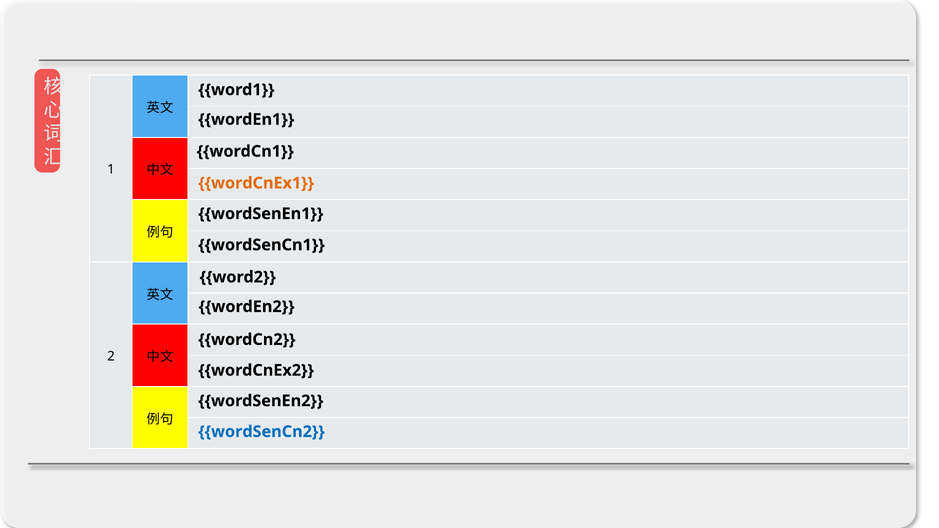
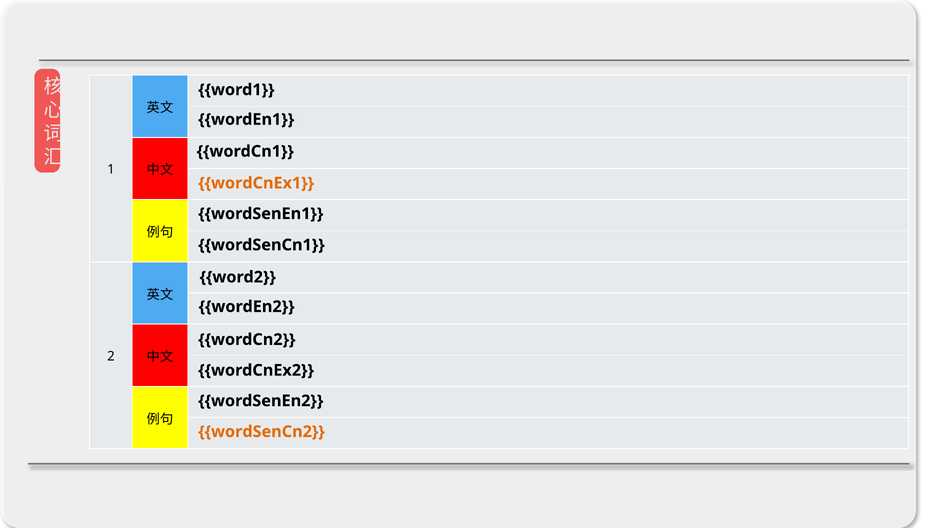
wordSenCn2 colour: blue -> orange (262, 432)
